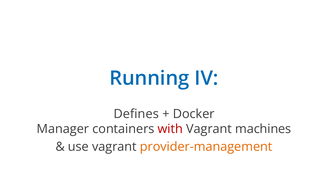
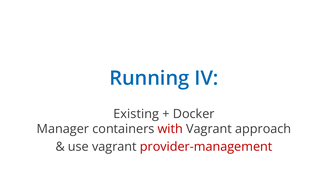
Defines: Defines -> Existing (136, 114)
machines: machines -> approach (263, 129)
provider-management colour: orange -> red (206, 147)
